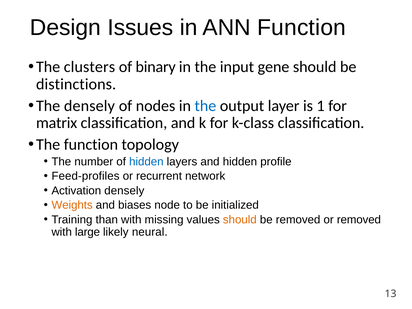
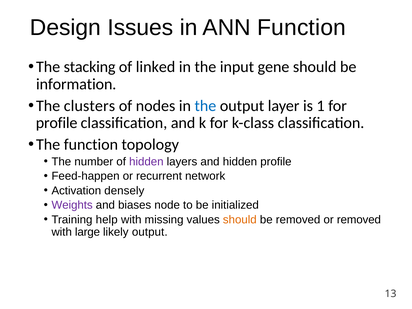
clusters: clusters -> stacking (90, 67)
binary: binary -> linked (156, 67)
distinctions: distinctions -> information (76, 84)
The densely: densely -> clusters (89, 106)
matrix: matrix -> profile (57, 123)
hidden colour: blue -> purple (146, 162)
Feed-profiles: Feed-profiles -> Feed-happen (86, 176)
Weights colour: orange -> purple (72, 205)
than: than -> help (107, 220)
likely neural: neural -> output (150, 232)
